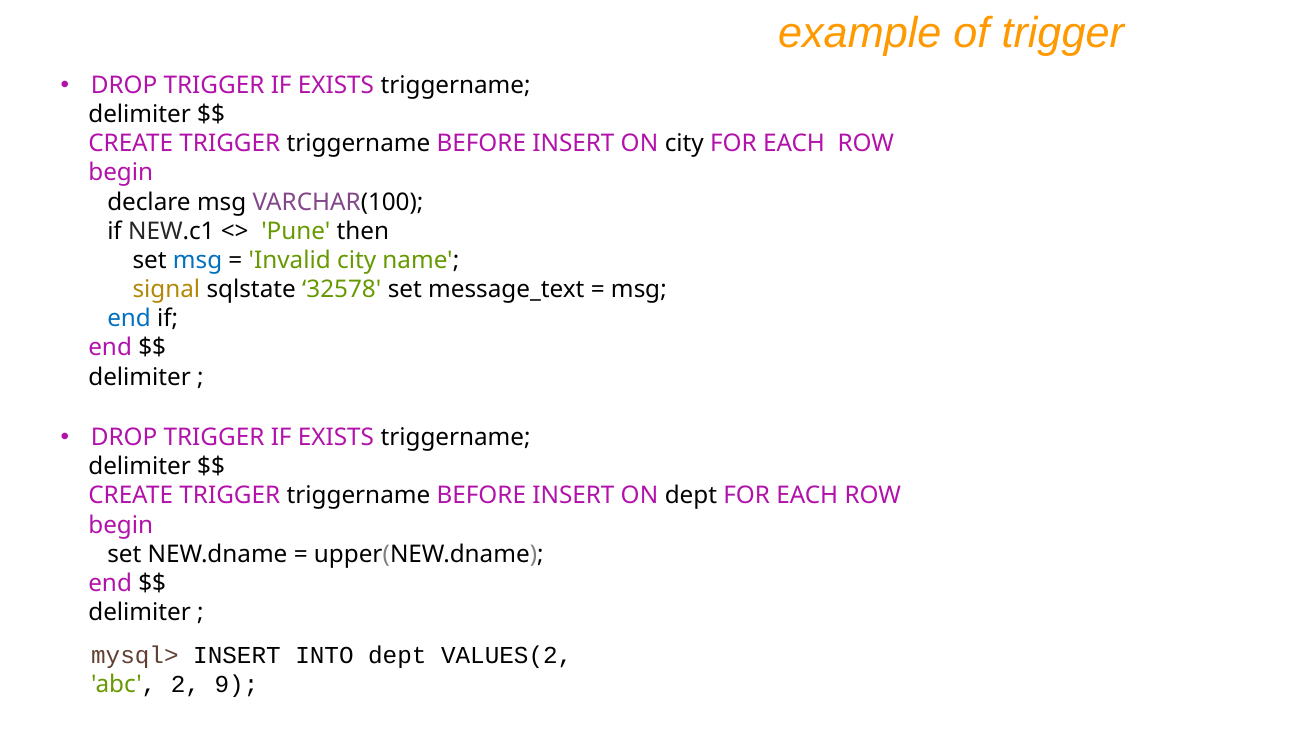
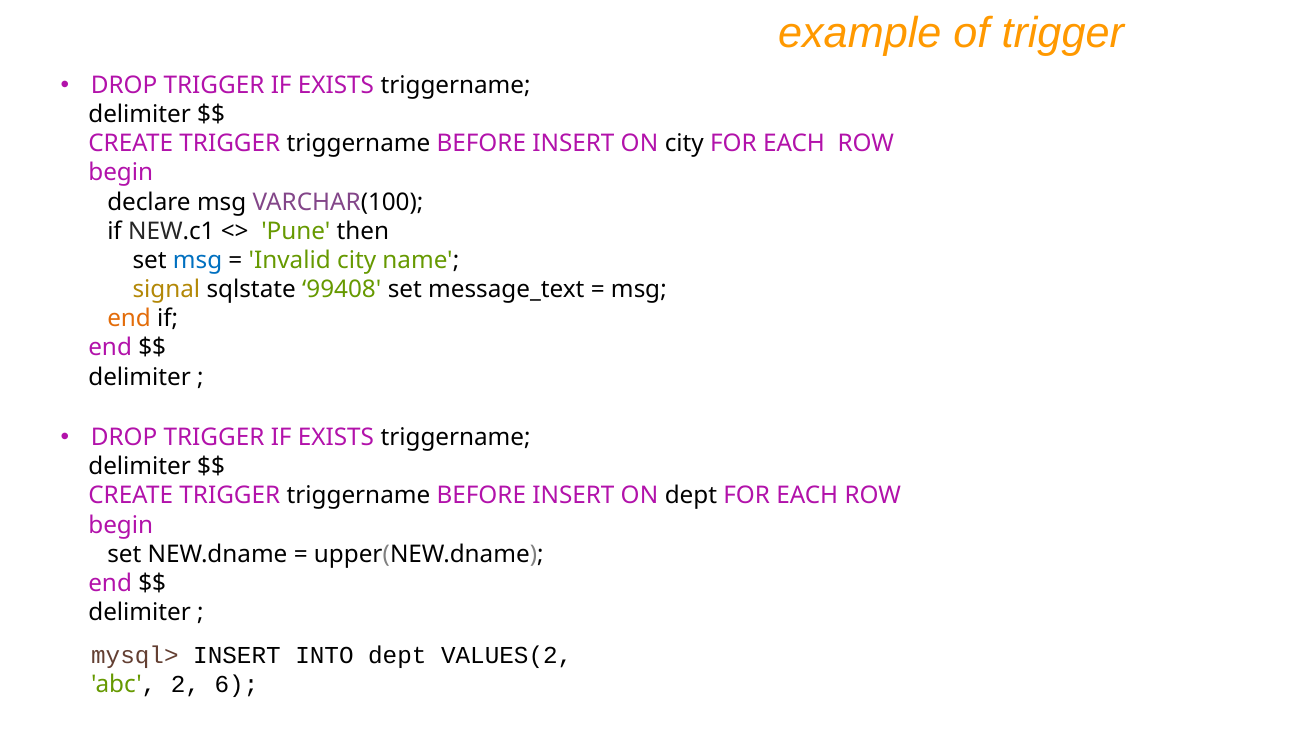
32578: 32578 -> 99408 (342, 290)
end colour: blue -> orange (129, 319)
9: 9 -> 6 (236, 684)
